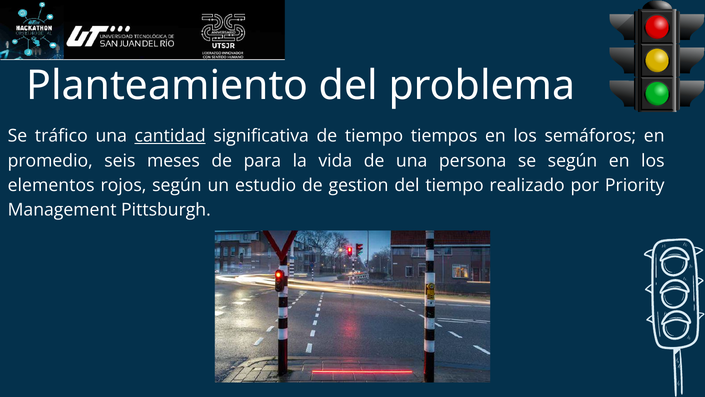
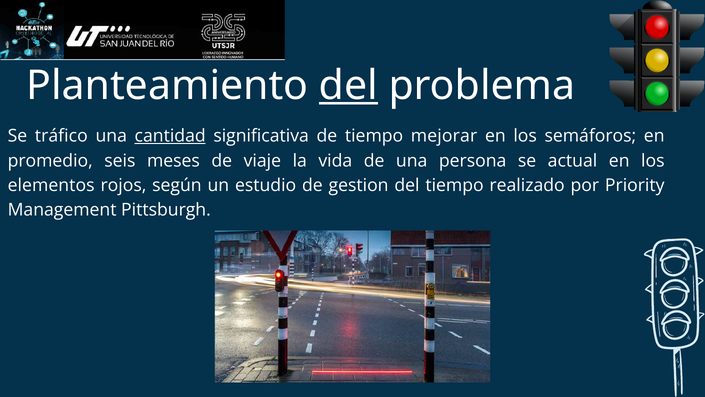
del underline: none -> present (348, 86)
tiempos: tiempos -> mejorar (444, 136)
para: para -> viaje (262, 161)
se según: según -> actual (573, 161)
